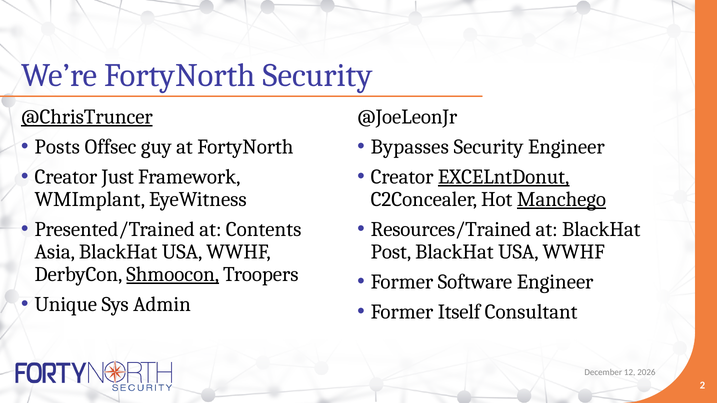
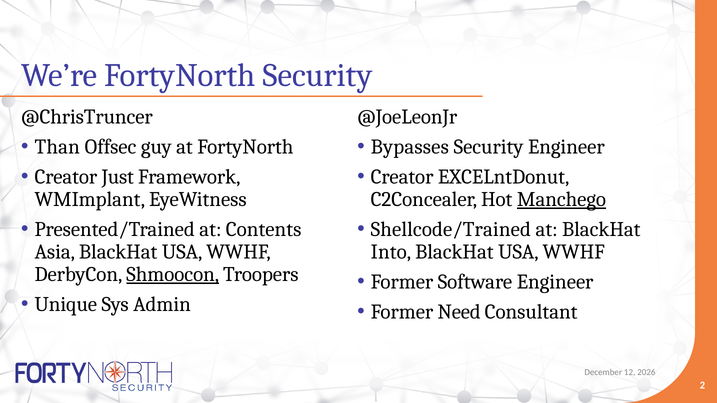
@ChrisTruncer underline: present -> none (87, 117)
Posts: Posts -> Than (57, 147)
EXCELntDonut underline: present -> none (504, 177)
Resources/Trained: Resources/Trained -> Shellcode/Trained (451, 229)
Post: Post -> Into (391, 252)
Itself: Itself -> Need (459, 312)
